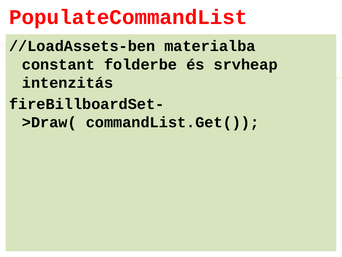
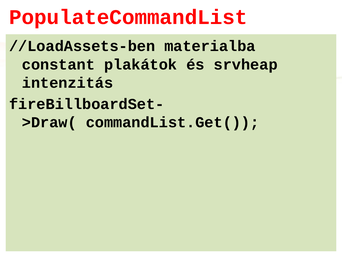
folderbe: folderbe -> plakátok (141, 64)
